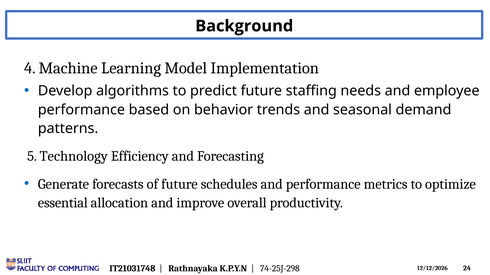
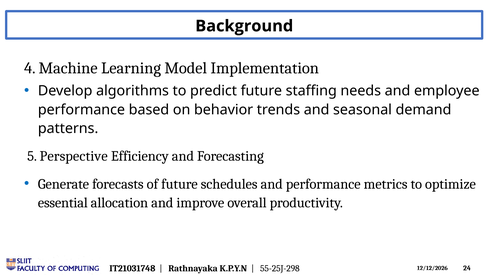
Technology: Technology -> Perspective (74, 157)
74-25J-298: 74-25J-298 -> 55-25J-298 (280, 269)
